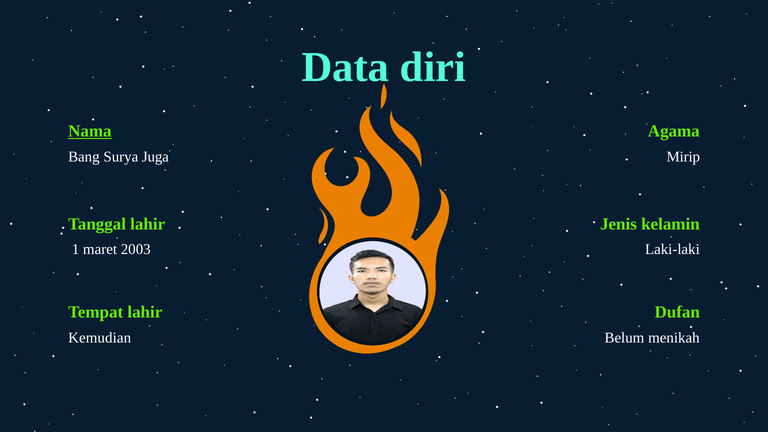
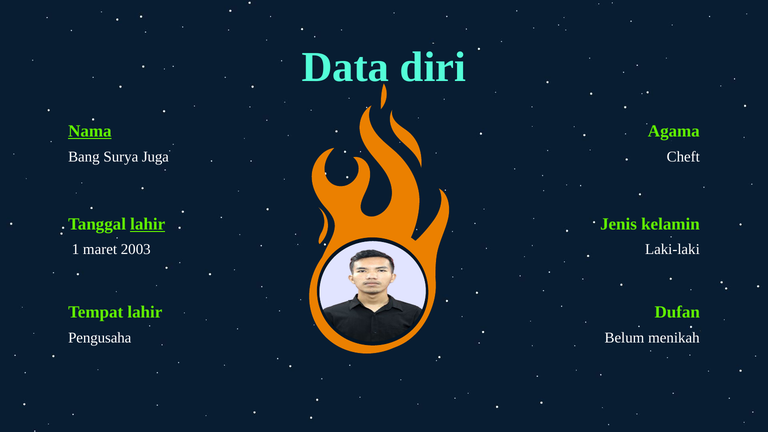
Mirip: Mirip -> Cheft (683, 157)
lahir underline: none -> present (148, 224)
Kemudian: Kemudian -> Pengusaha (100, 338)
